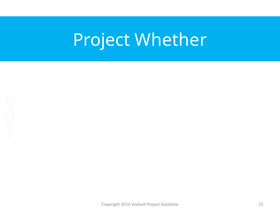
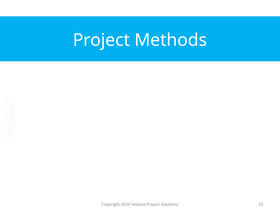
Whether: Whether -> Methods (171, 40)
